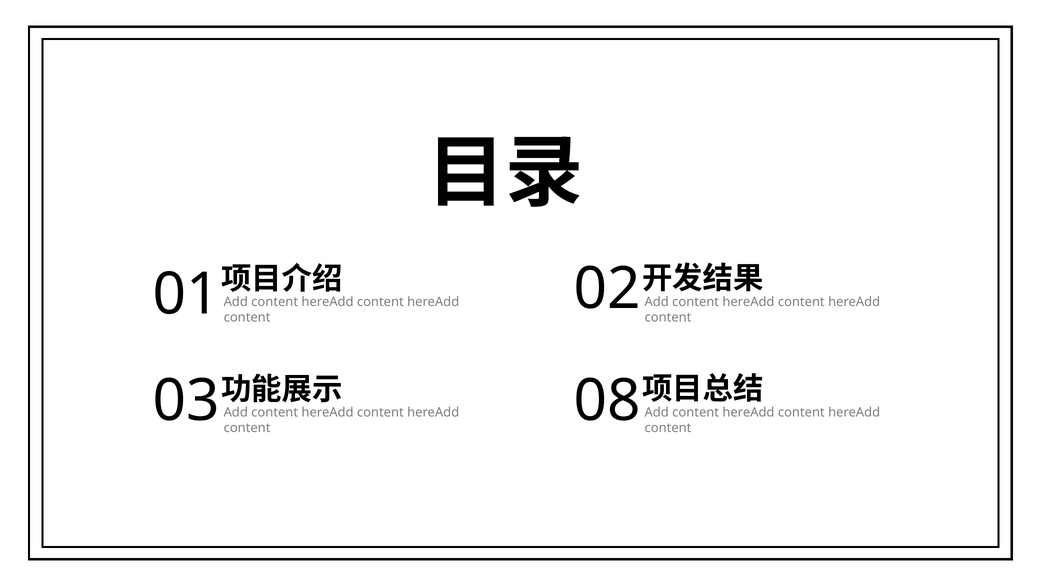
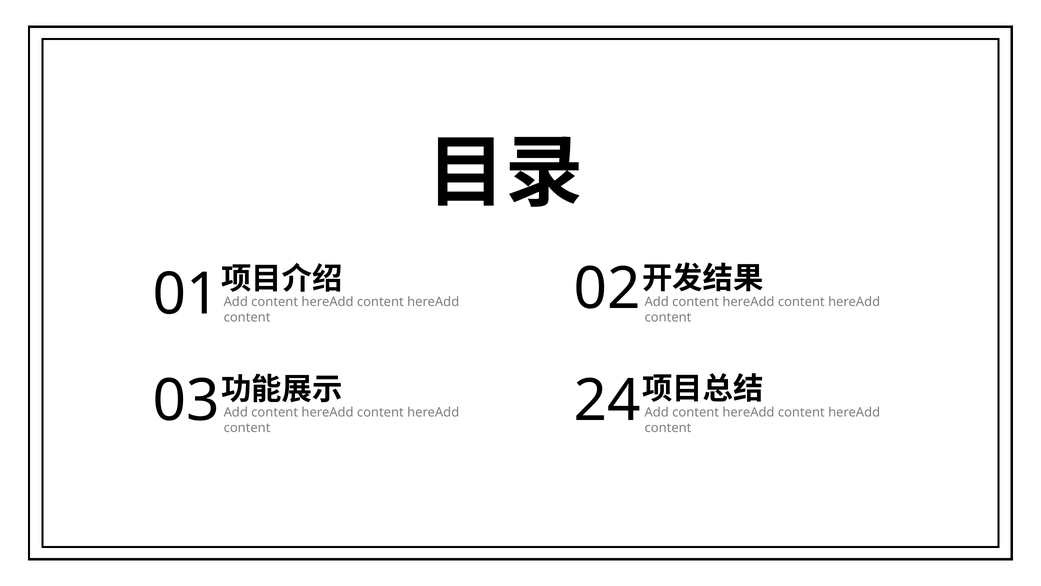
08: 08 -> 24 (607, 401)
